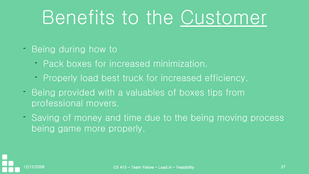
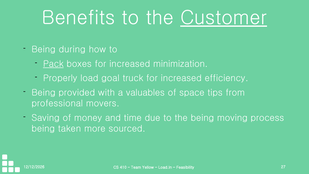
Pack underline: none -> present (53, 64)
best: best -> goal (110, 78)
of boxes: boxes -> space (192, 93)
game: game -> taken (70, 129)
more properly: properly -> sourced (127, 129)
